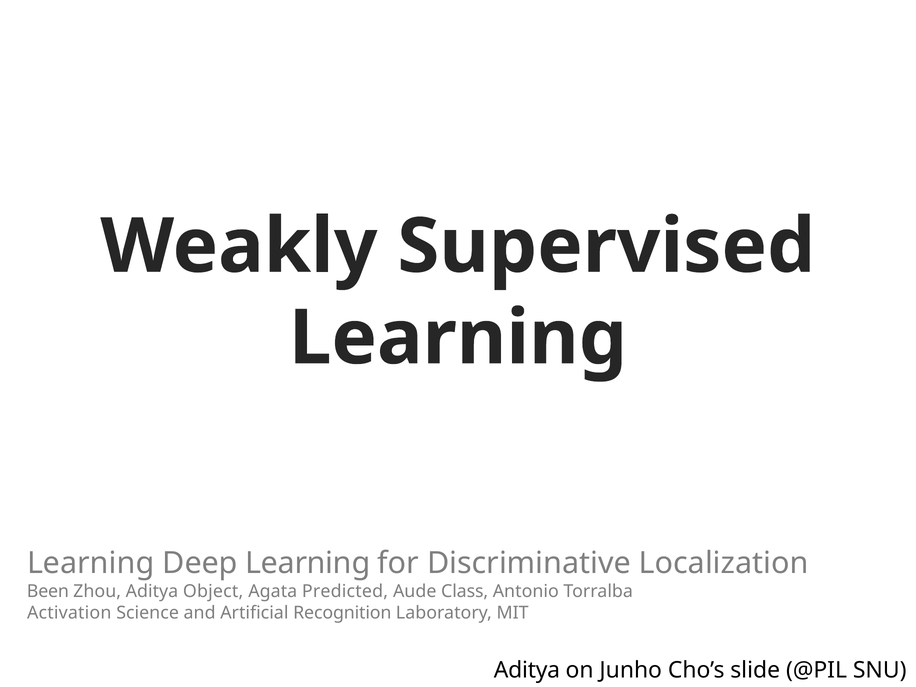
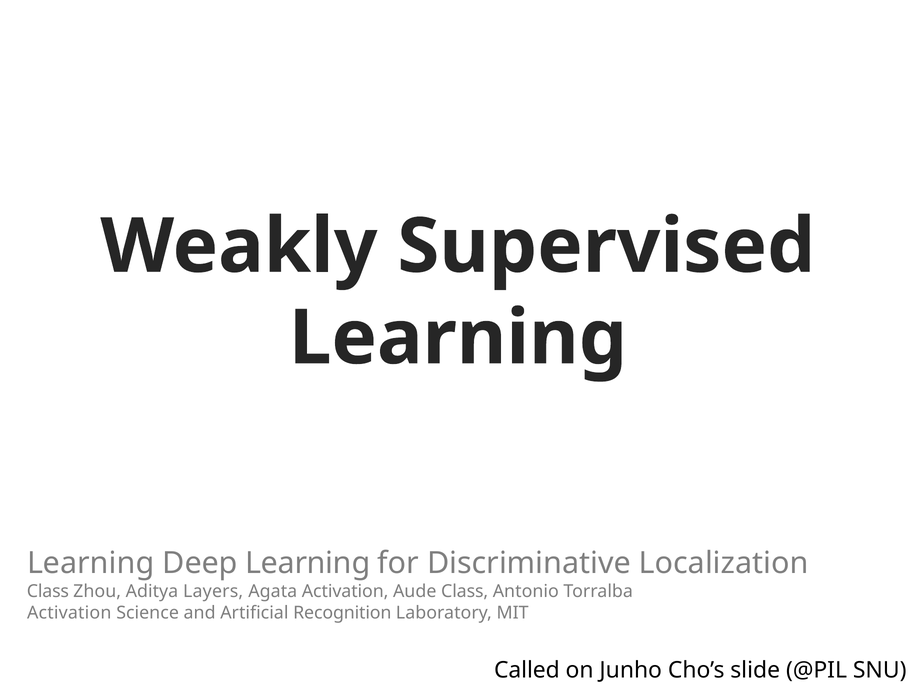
Been: Been -> Class (48, 591)
Object: Object -> Layers (213, 591)
Agata Predicted: Predicted -> Activation (345, 591)
Aditya: Aditya -> Called (527, 670)
